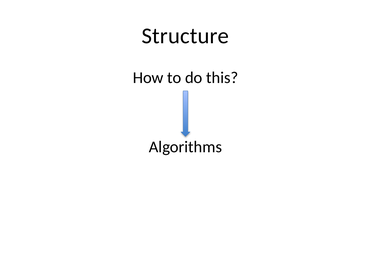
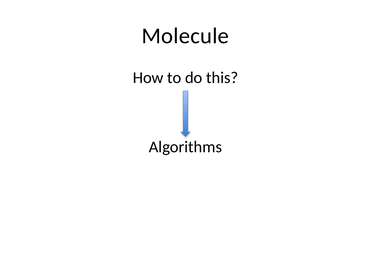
Structure: Structure -> Molecule (185, 36)
